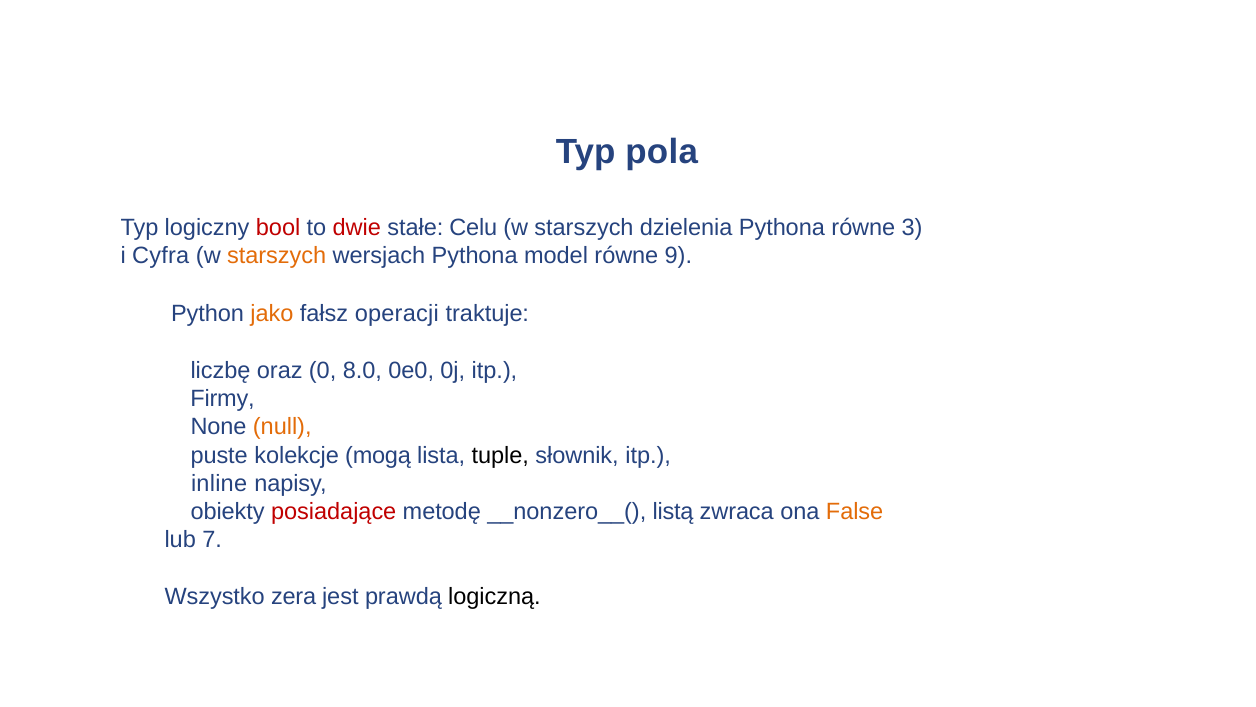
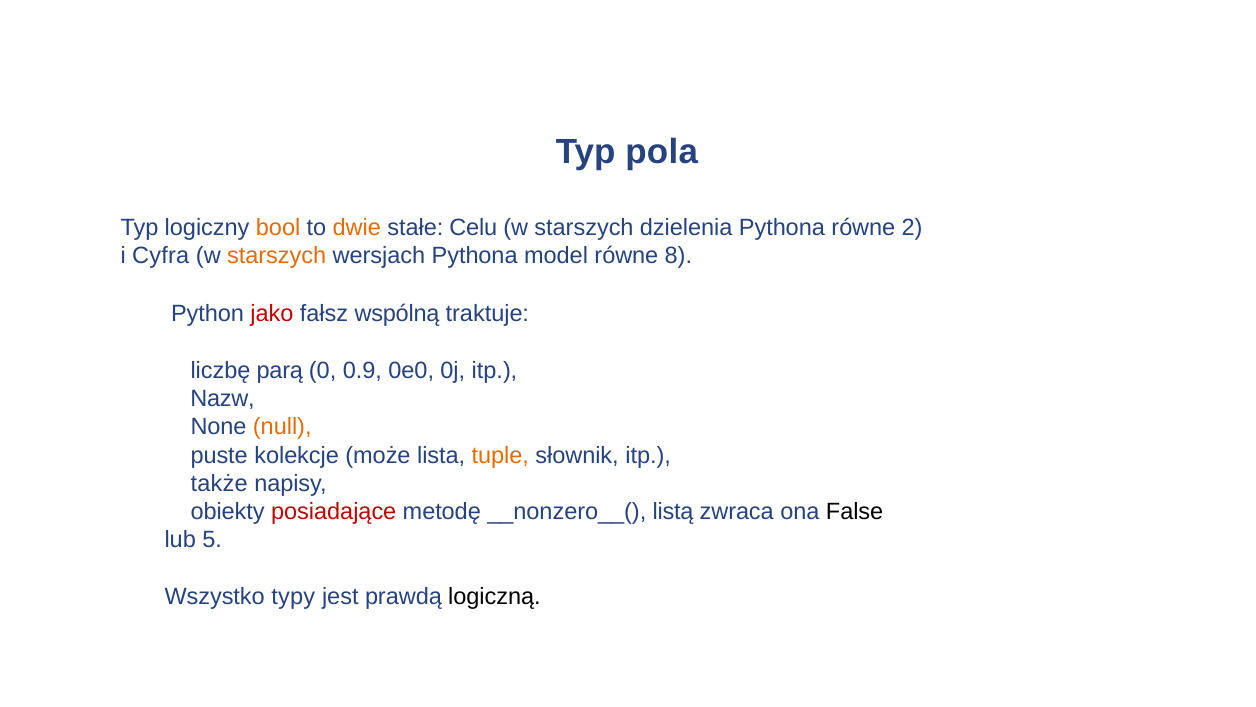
bool colour: red -> orange (278, 227)
dwie colour: red -> orange (357, 227)
3: 3 -> 2 (912, 227)
9: 9 -> 8 (678, 255)
jako colour: orange -> red (272, 314)
operacji: operacji -> wspólną (397, 314)
oraz: oraz -> parą (280, 370)
8.0: 8.0 -> 0.9 (362, 370)
Firmy: Firmy -> Nazw (223, 399)
mogą: mogą -> może (378, 455)
tuple colour: black -> orange (500, 455)
inline: inline -> także (219, 483)
False colour: orange -> black (855, 512)
7: 7 -> 5 (212, 540)
zera: zera -> typy (293, 596)
